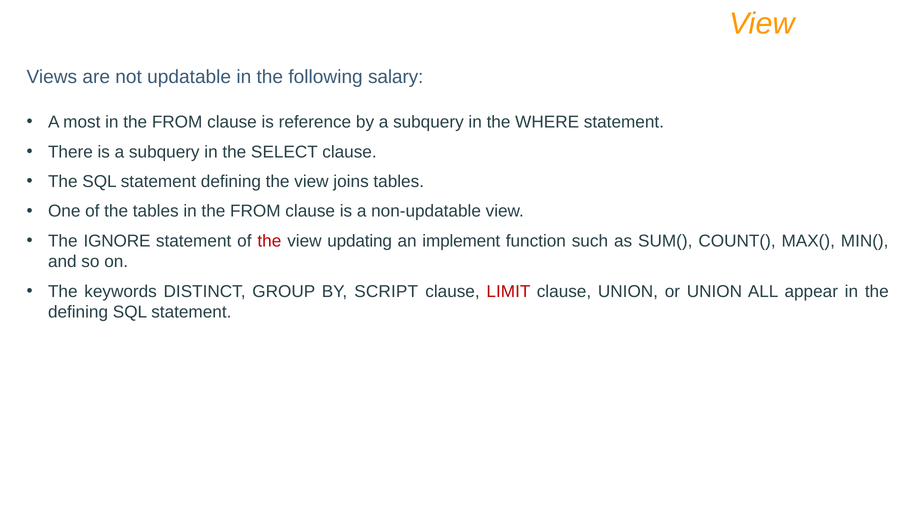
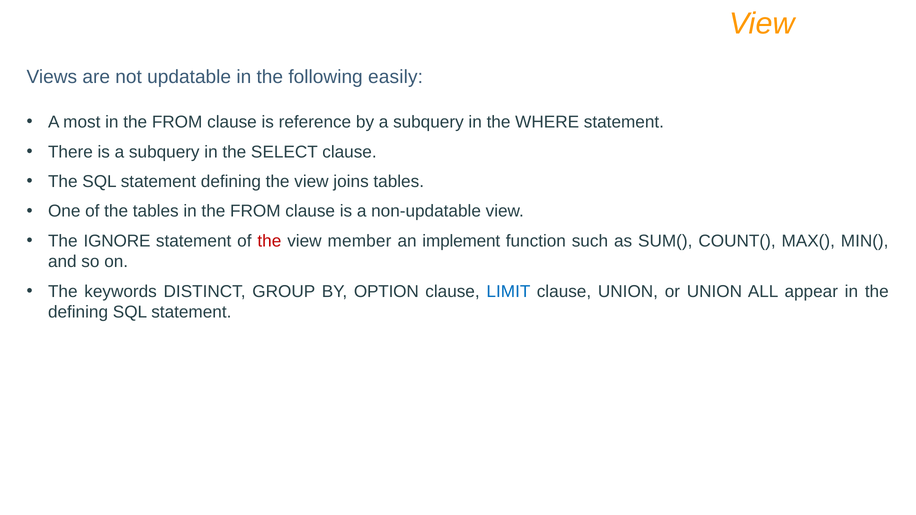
salary: salary -> easily (396, 77)
updating: updating -> member (359, 241)
SCRIPT: SCRIPT -> OPTION (386, 292)
LIMIT colour: red -> blue (508, 292)
